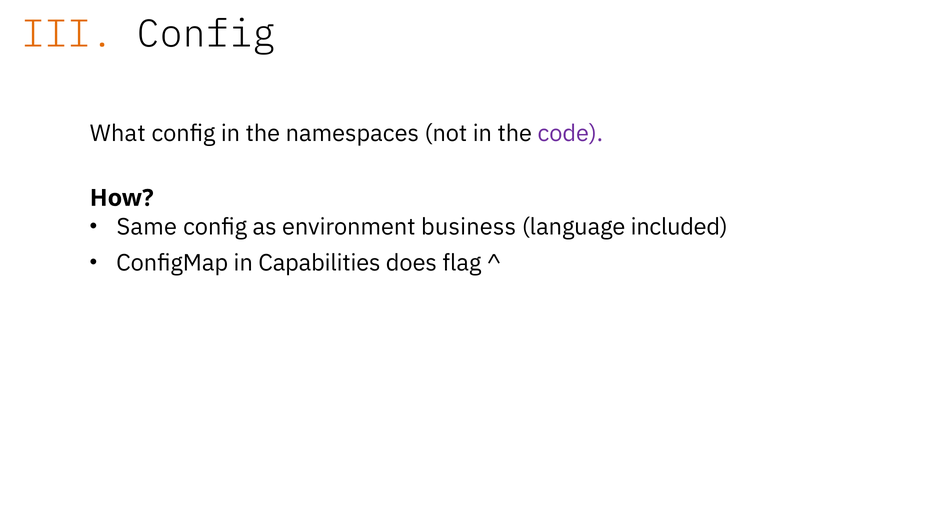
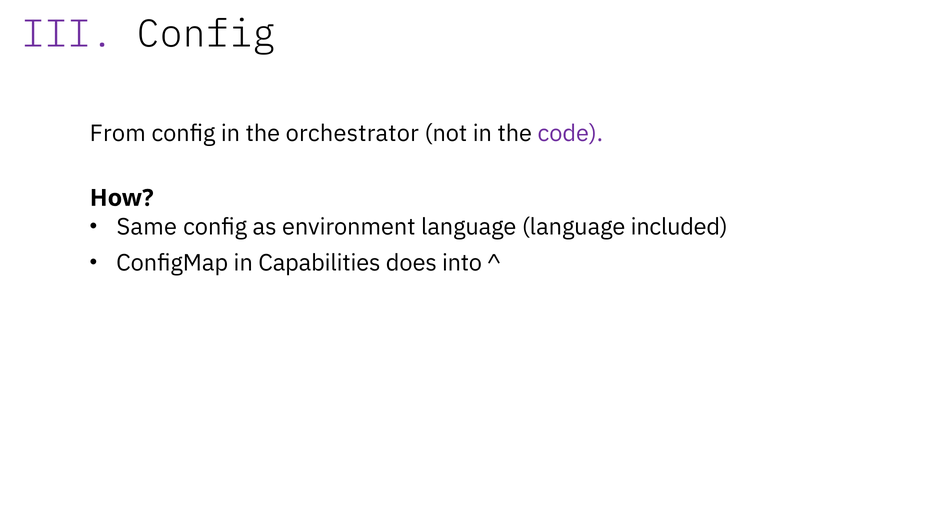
III colour: orange -> purple (68, 34)
What: What -> From (118, 133)
namespaces: namespaces -> orchestrator (352, 133)
environment business: business -> language (469, 227)
flag: flag -> into (462, 263)
